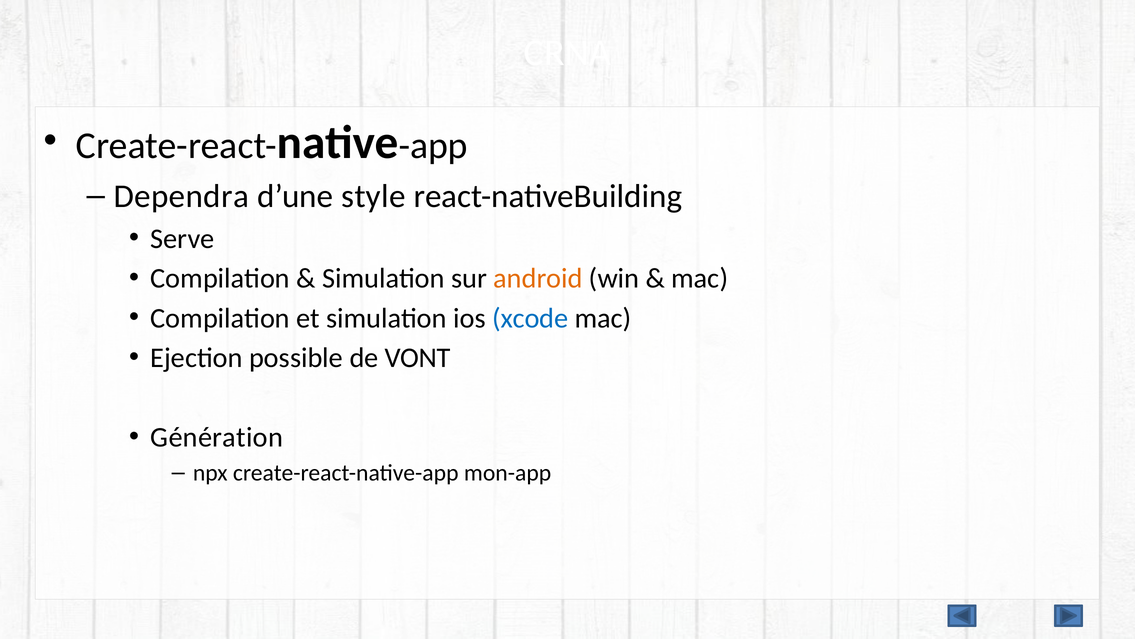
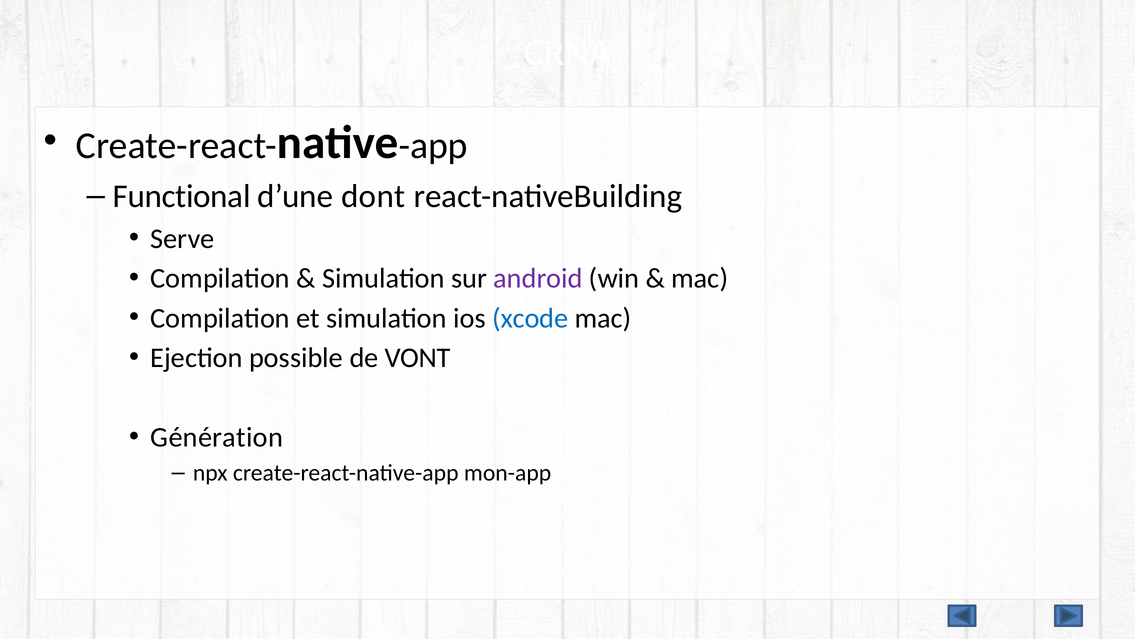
Dependra: Dependra -> Functional (182, 196)
style: style -> dont (373, 196)
android colour: orange -> purple (538, 278)
